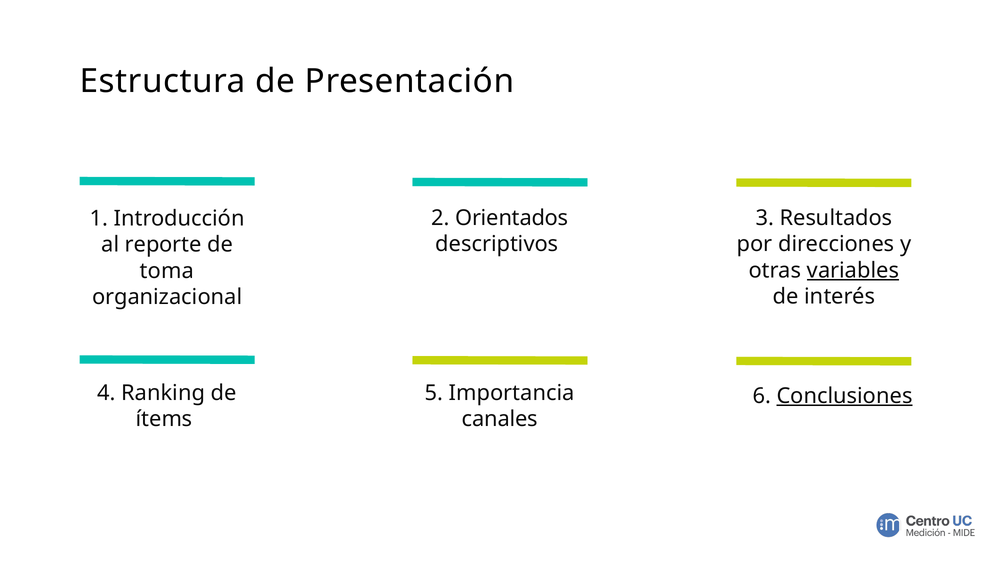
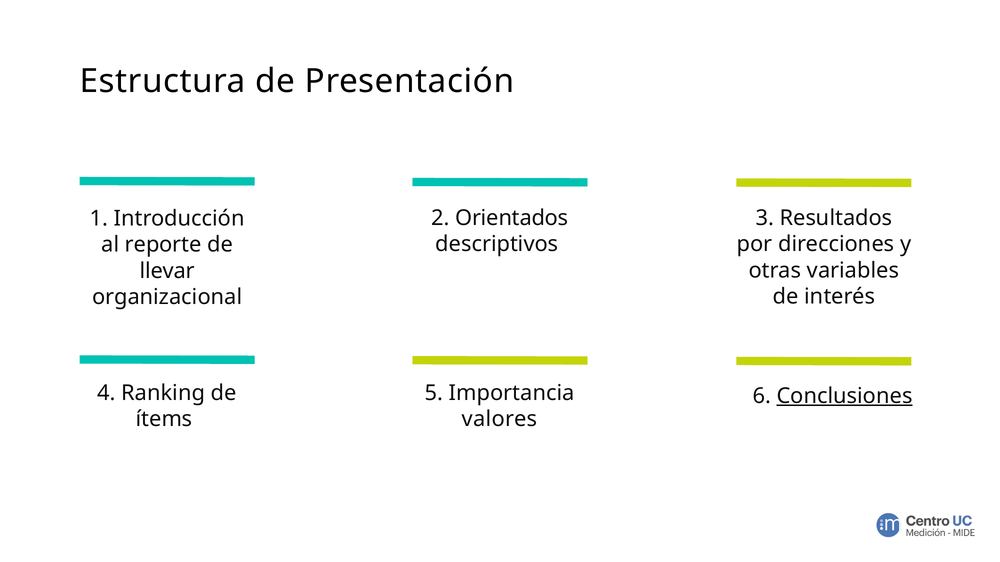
variables underline: present -> none (853, 271)
toma: toma -> llevar (167, 271)
canales: canales -> valores (500, 420)
